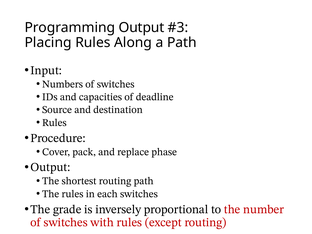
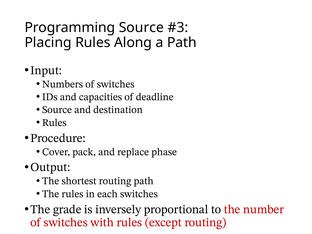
Programming Output: Output -> Source (141, 27)
